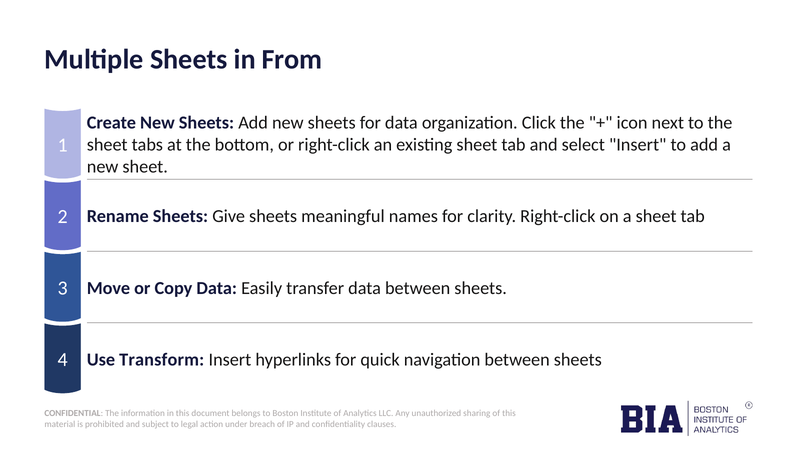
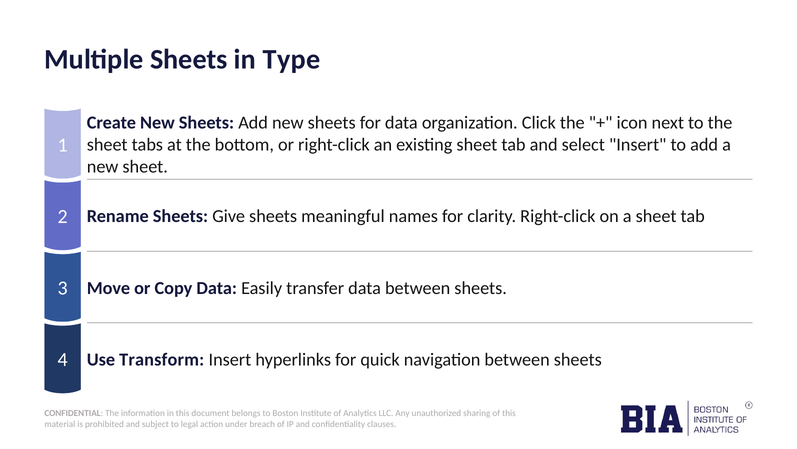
From: From -> Type (292, 59)
